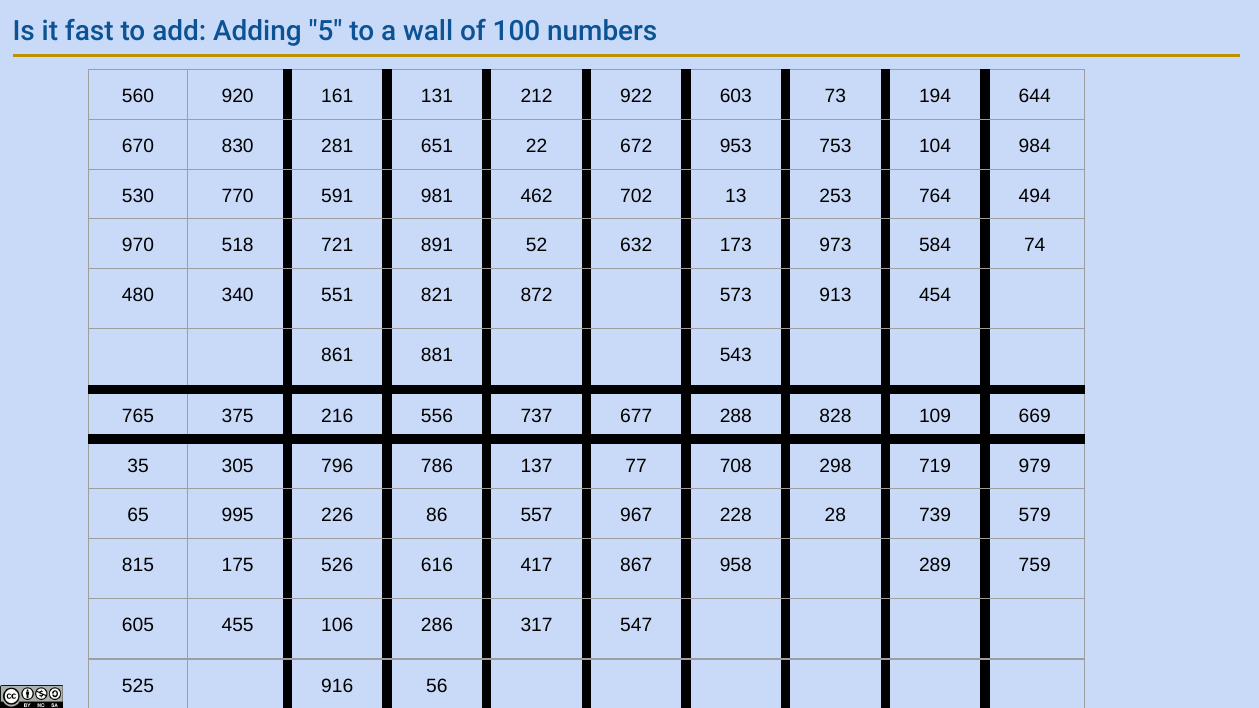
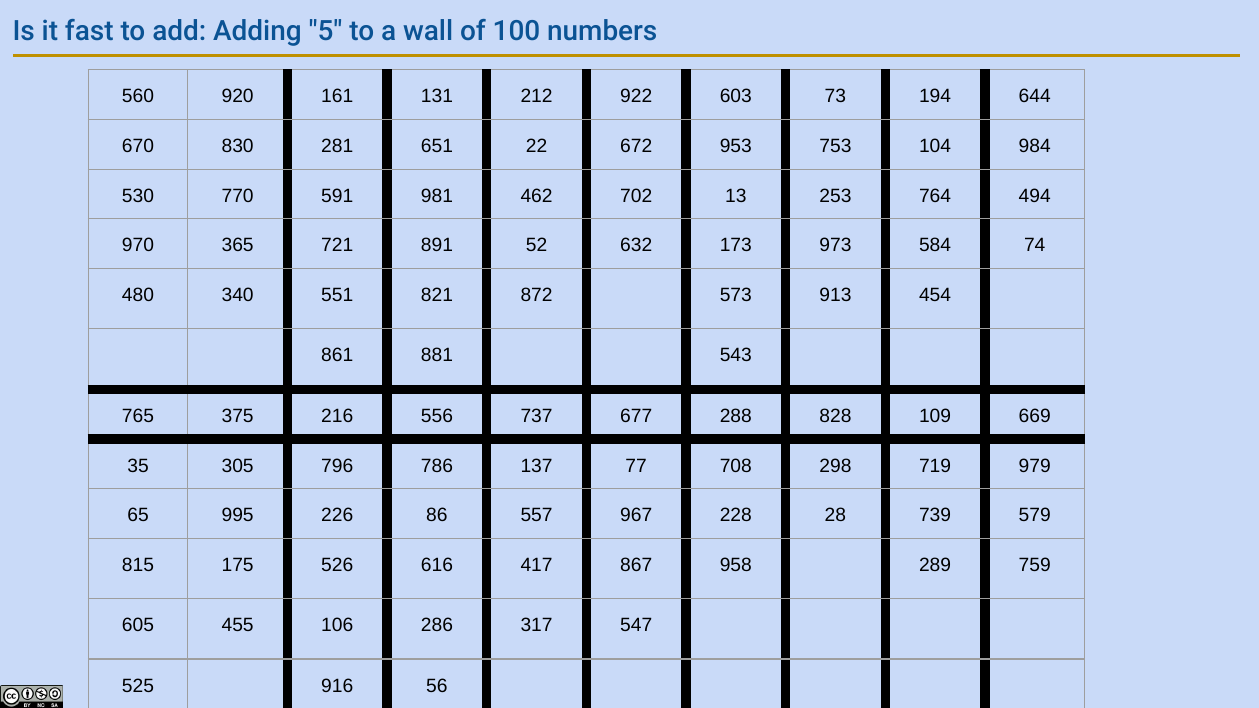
518: 518 -> 365 (238, 246)
